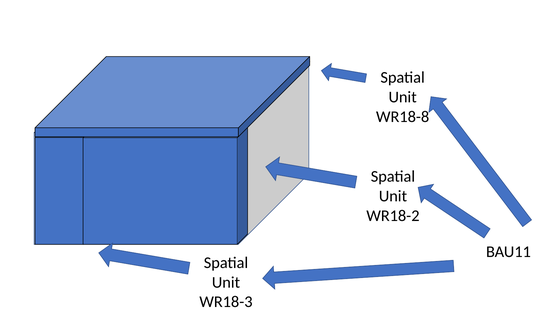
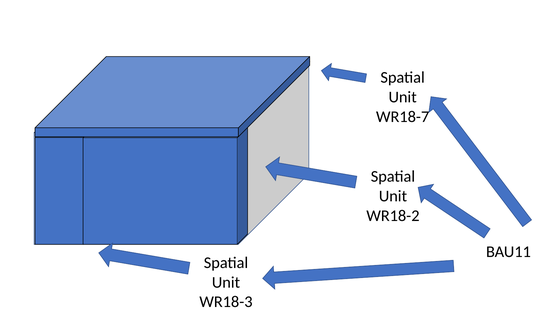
WR18-8: WR18-8 -> WR18-7 (403, 117)
